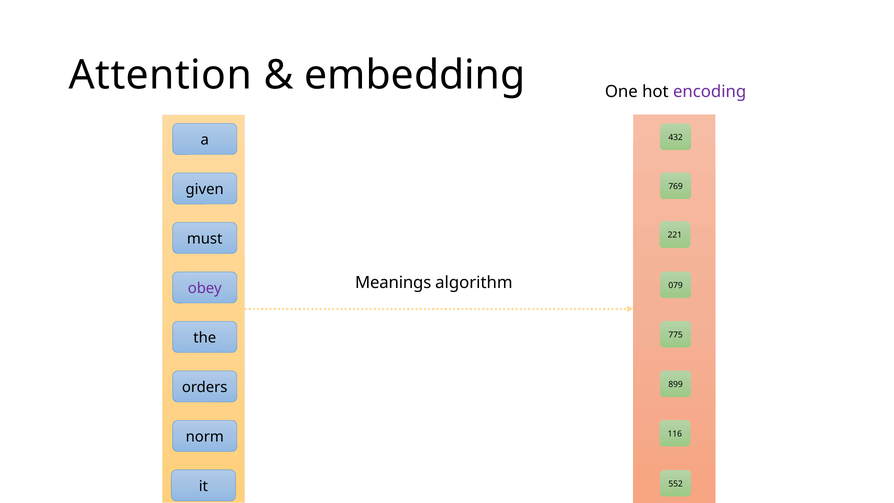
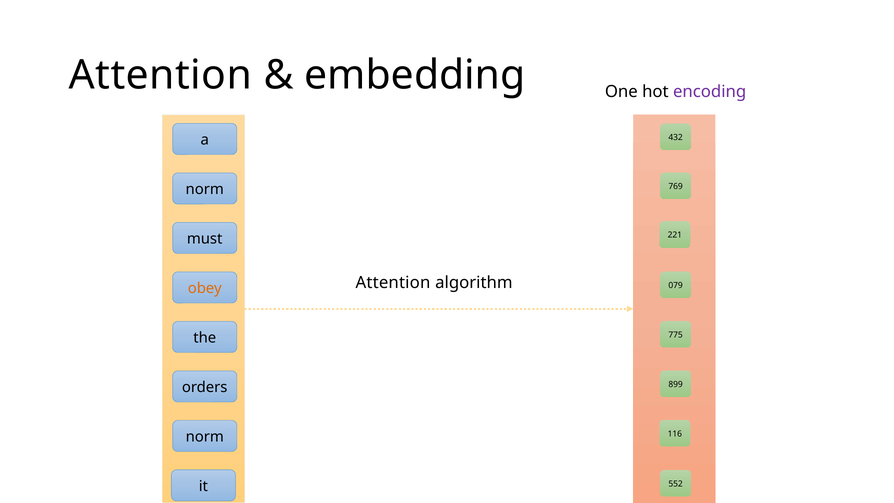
given: given -> norm (205, 189)
Meanings: Meanings -> Attention (393, 283)
obey colour: purple -> orange (205, 288)
